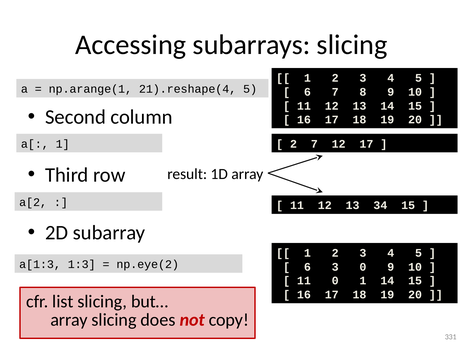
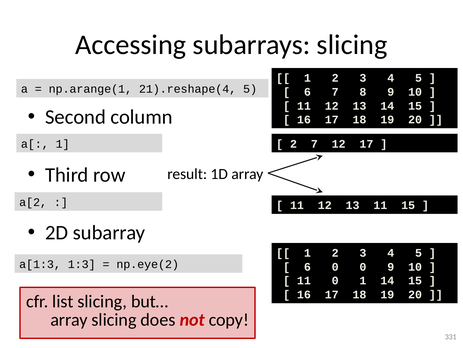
13 34: 34 -> 11 (380, 205)
6 3: 3 -> 0 (335, 266)
